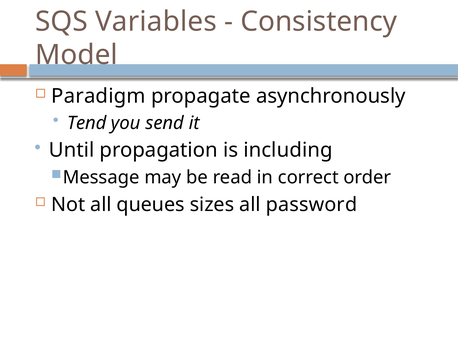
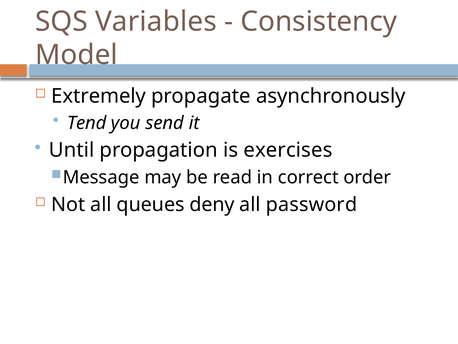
Paradigm: Paradigm -> Extremely (99, 96)
including: including -> exercises (288, 150)
sizes: sizes -> deny (212, 204)
